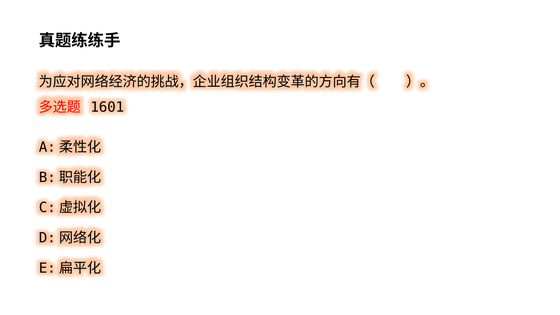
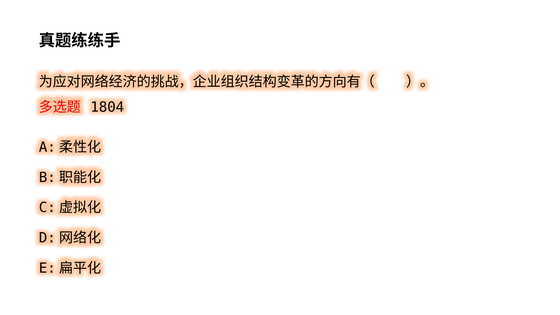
1601: 1601 -> 1804 (107, 107)
